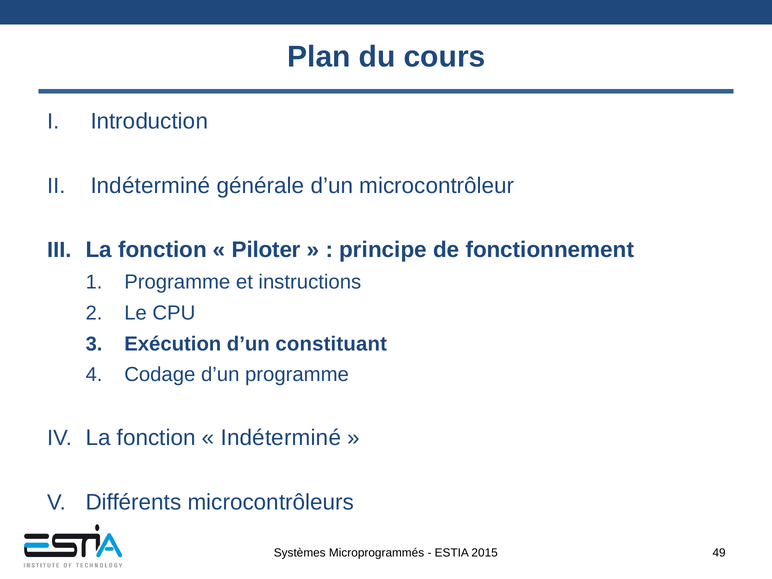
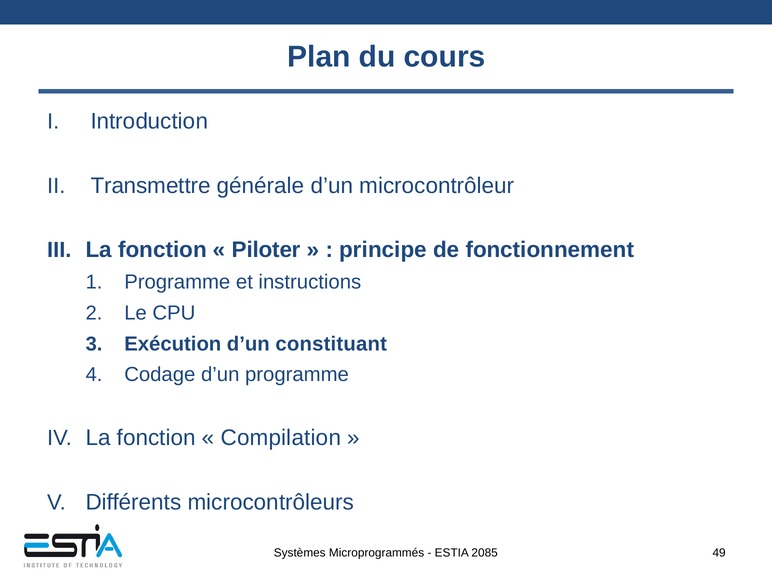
Indéterminé: Indéterminé -> Transmettre (151, 186)
Indéterminé: Indéterminé -> Compilation (281, 438)
2015: 2015 -> 2085 (485, 553)
